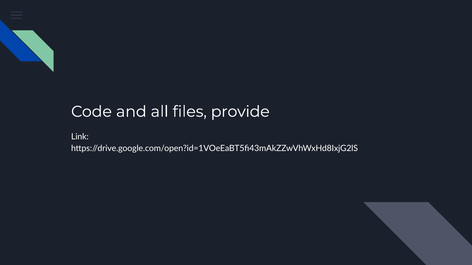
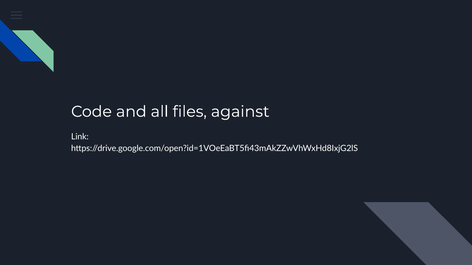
provide: provide -> against (240, 112)
